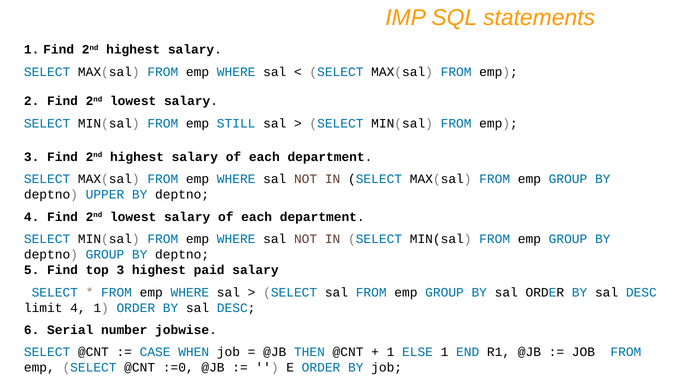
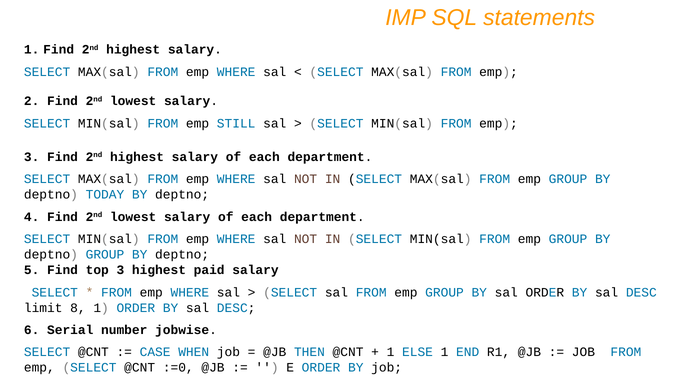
UPPER: UPPER -> TODAY (105, 194)
limit 4: 4 -> 8 (78, 308)
